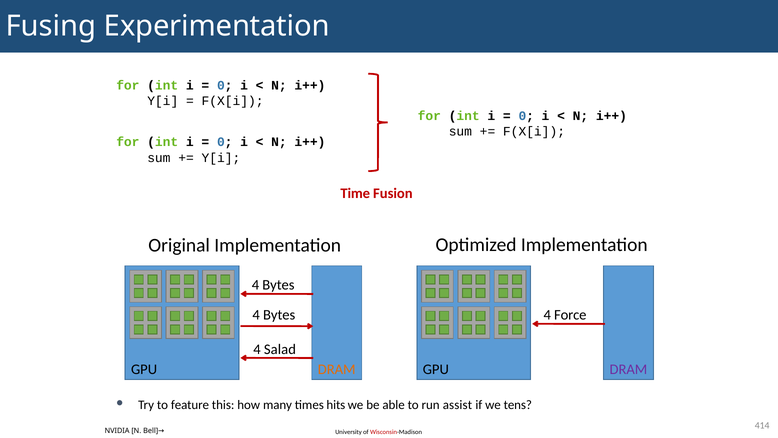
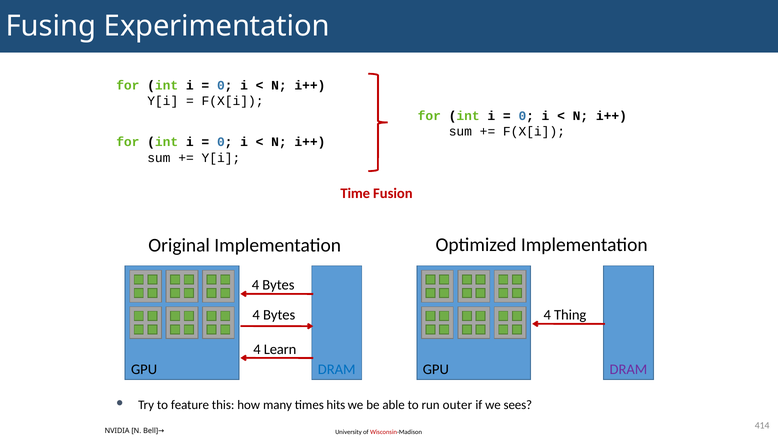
Force: Force -> Thing (570, 315)
Salad: Salad -> Learn (280, 349)
DRAM colour: orange -> blue (337, 369)
assist: assist -> outer (457, 405)
tens: tens -> sees (518, 405)
